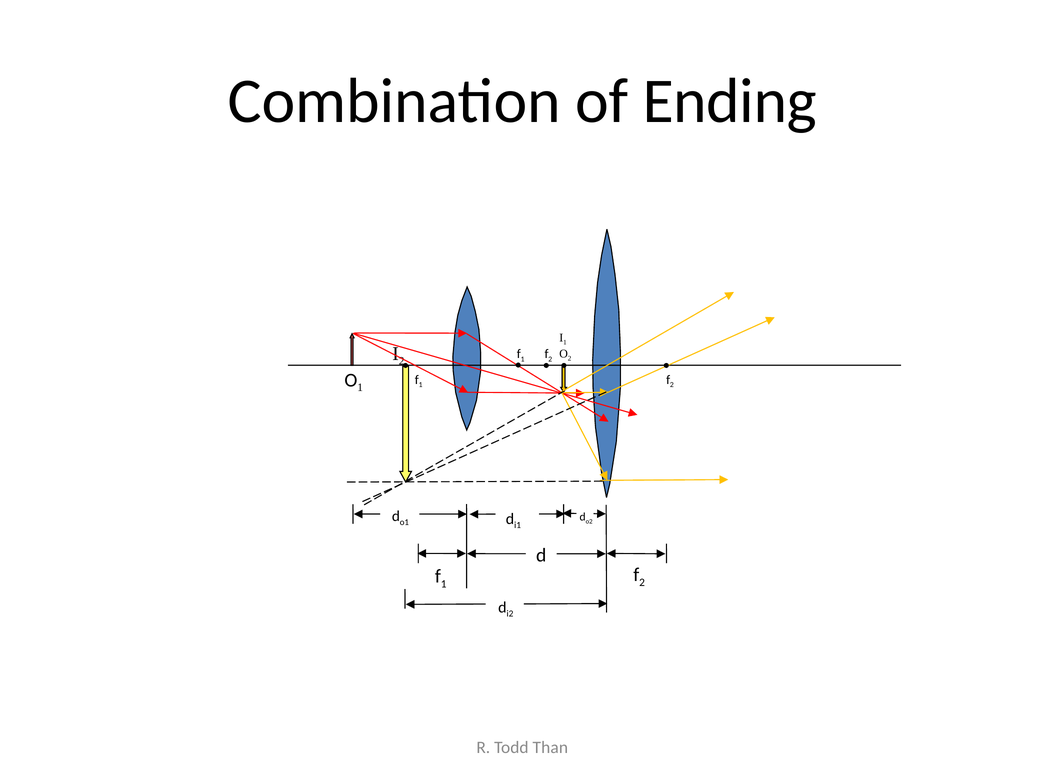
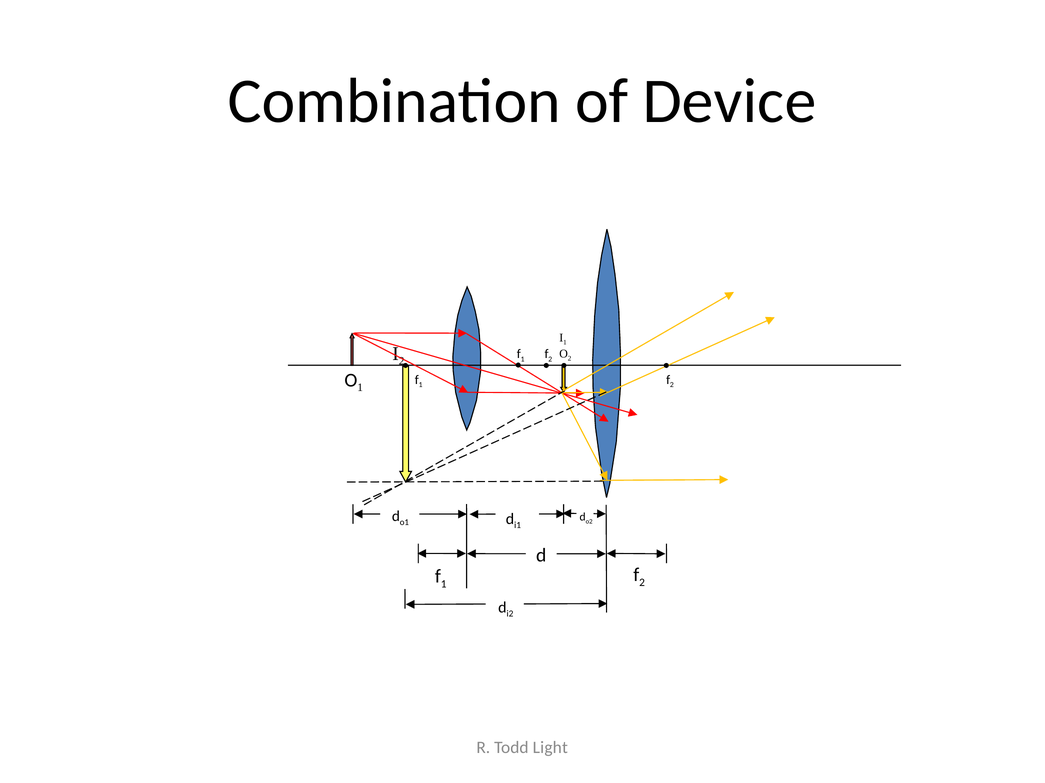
Ending: Ending -> Device (729, 101)
Than: Than -> Light (550, 748)
